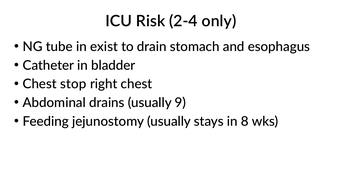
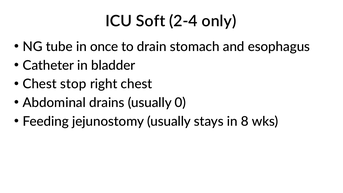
Risk: Risk -> Soft (151, 21)
exist: exist -> once (104, 47)
9: 9 -> 0 (180, 103)
